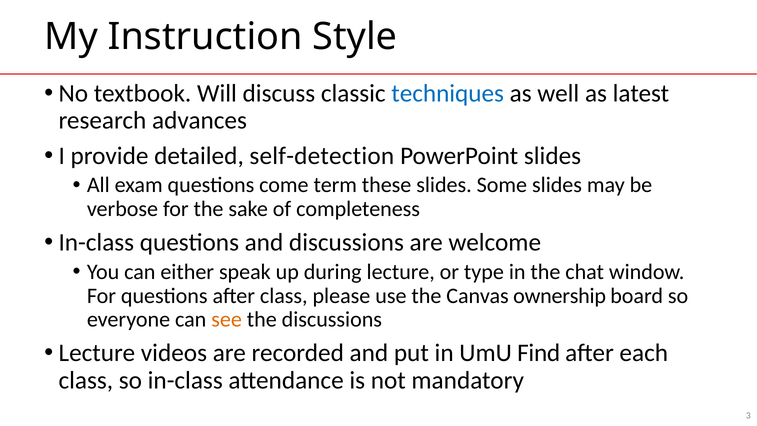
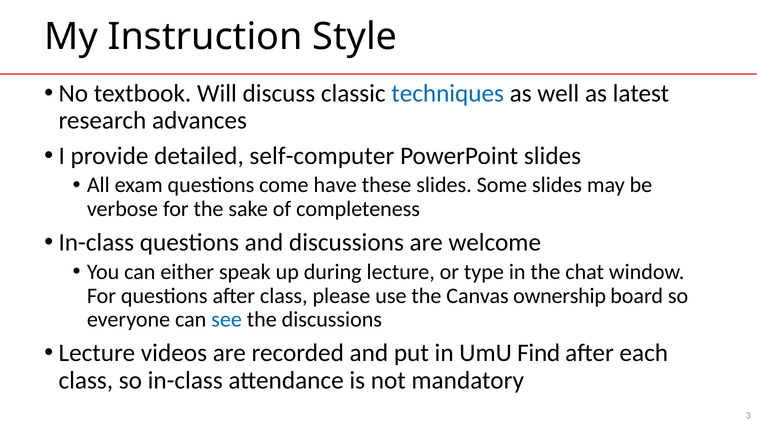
self-detection: self-detection -> self-computer (322, 156)
term: term -> have (335, 185)
see colour: orange -> blue (227, 319)
